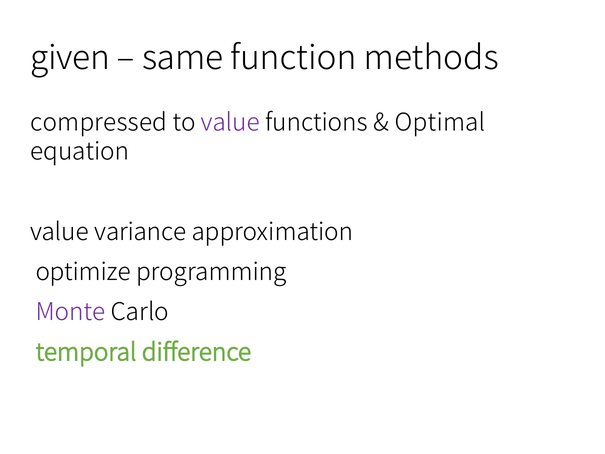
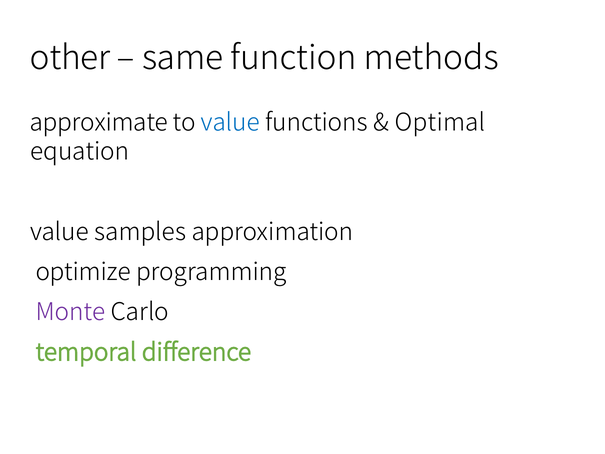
given: given -> other (70, 58)
compressed: compressed -> approximate (99, 123)
value colour: purple -> blue (230, 123)
variance: variance -> samples (140, 232)
